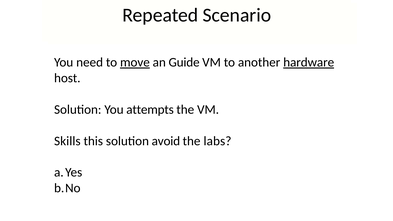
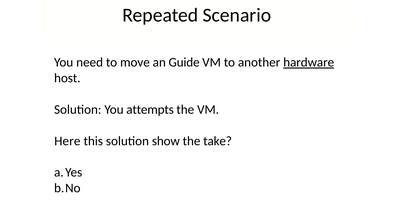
move underline: present -> none (135, 62)
Skills: Skills -> Here (67, 141)
avoid: avoid -> show (166, 141)
labs: labs -> take (218, 141)
